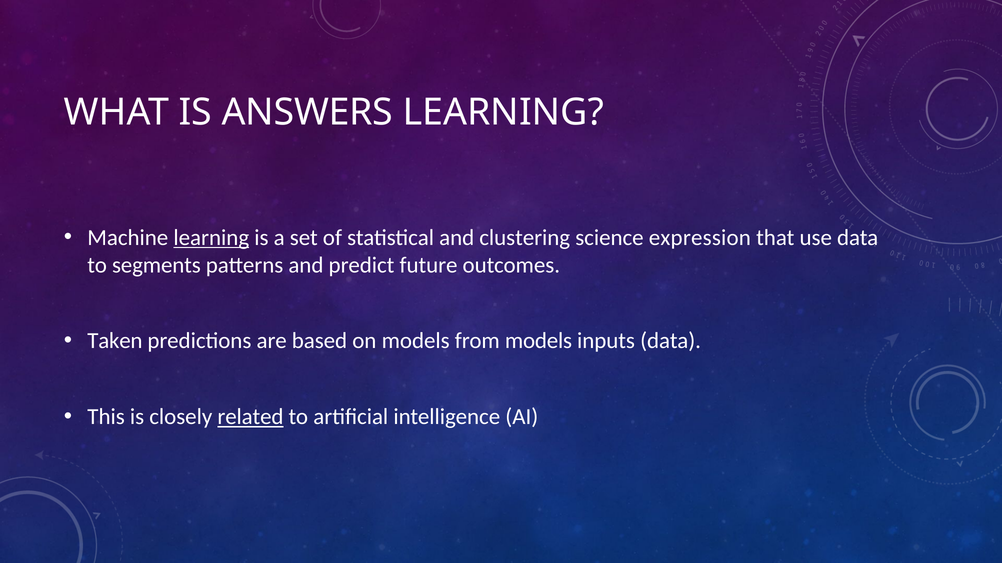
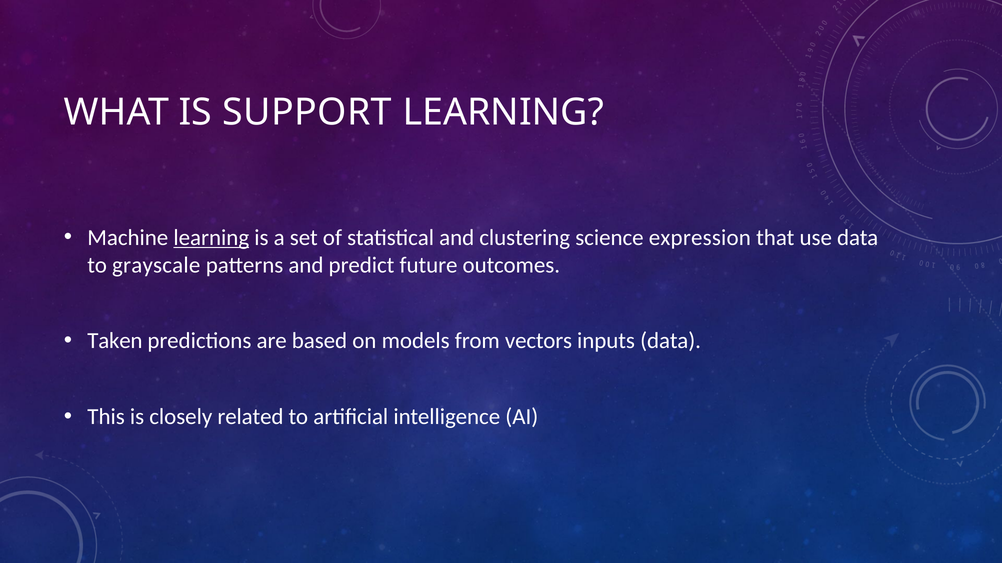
ANSWERS: ANSWERS -> SUPPORT (307, 113)
segments: segments -> grayscale (156, 265)
from models: models -> vectors (539, 341)
related underline: present -> none (250, 417)
